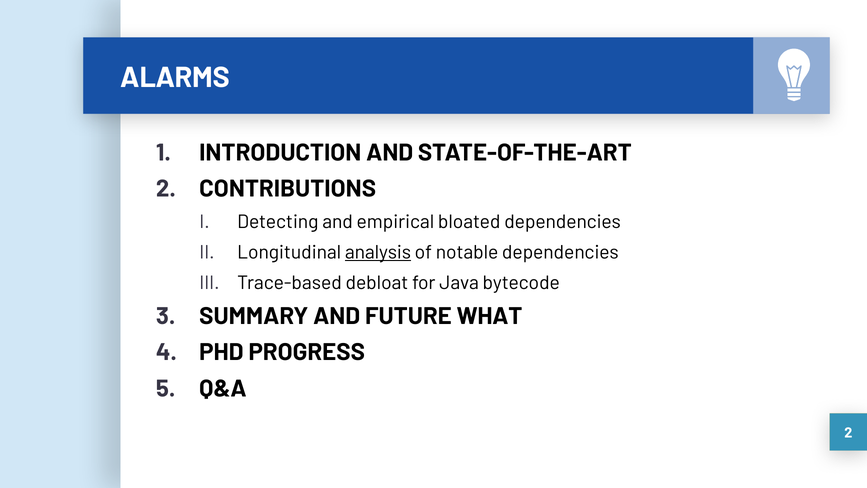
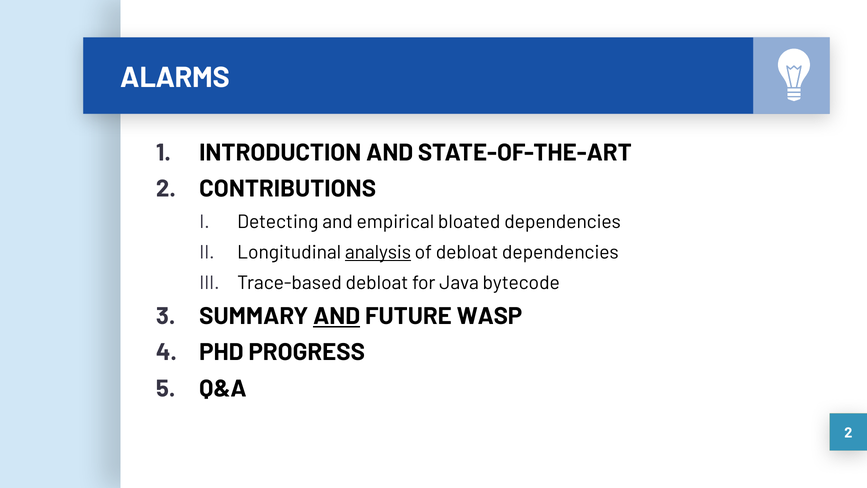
of notable: notable -> debloat (467, 252)
AND underline: none -> present (337, 316)
WHAT: WHAT -> WASP (489, 316)
